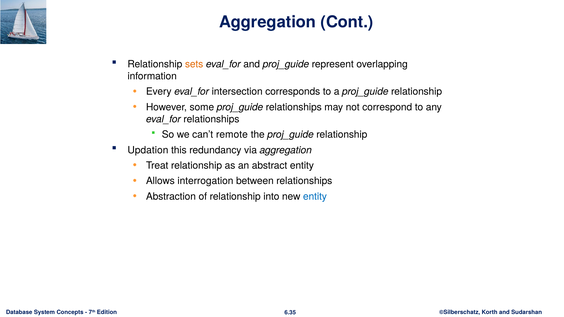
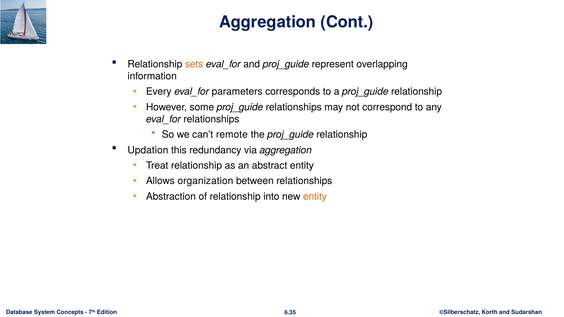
intersection: intersection -> parameters (237, 92)
interrogation: interrogation -> organization (205, 181)
entity colour: blue -> orange (315, 197)
